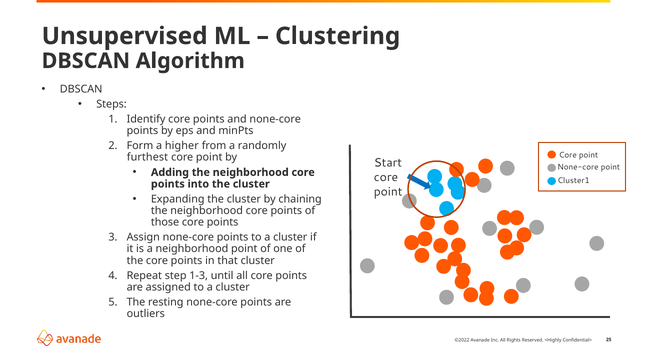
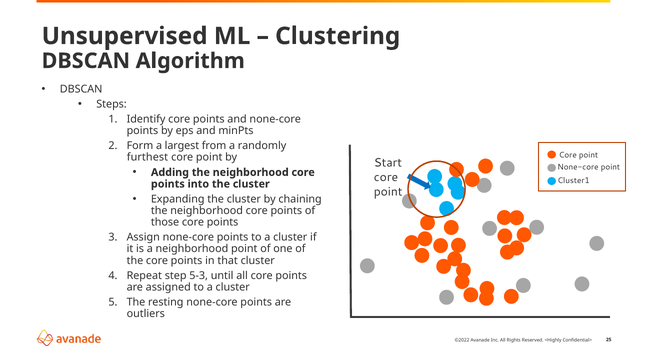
higher: higher -> largest (182, 146)
1-3: 1-3 -> 5-3 (199, 276)
